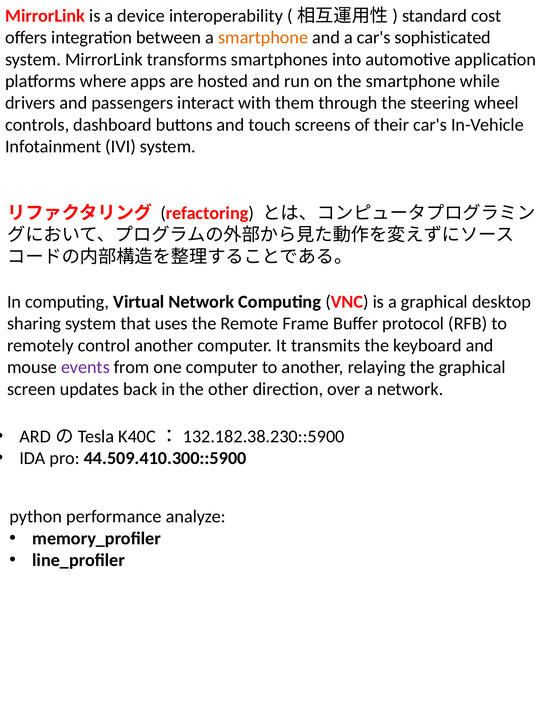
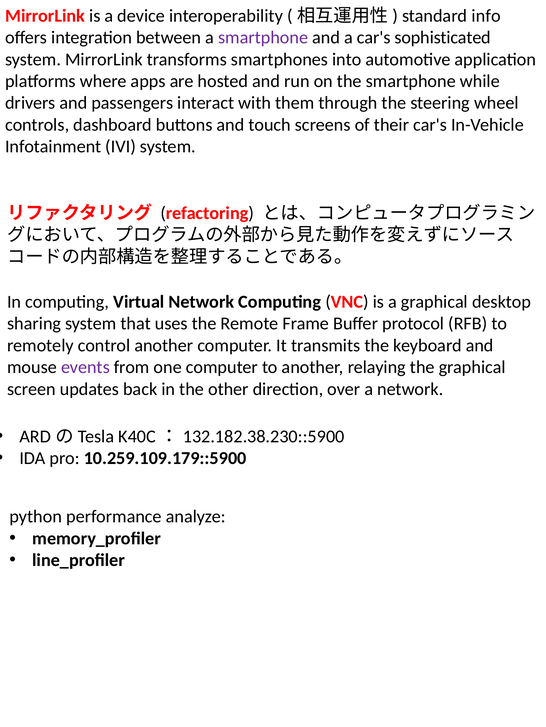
cost: cost -> info (486, 16)
smartphone colour: orange -> purple (263, 38)
44.509.410.300::5900: 44.509.410.300::5900 -> 10.259.109.179::5900 (165, 459)
